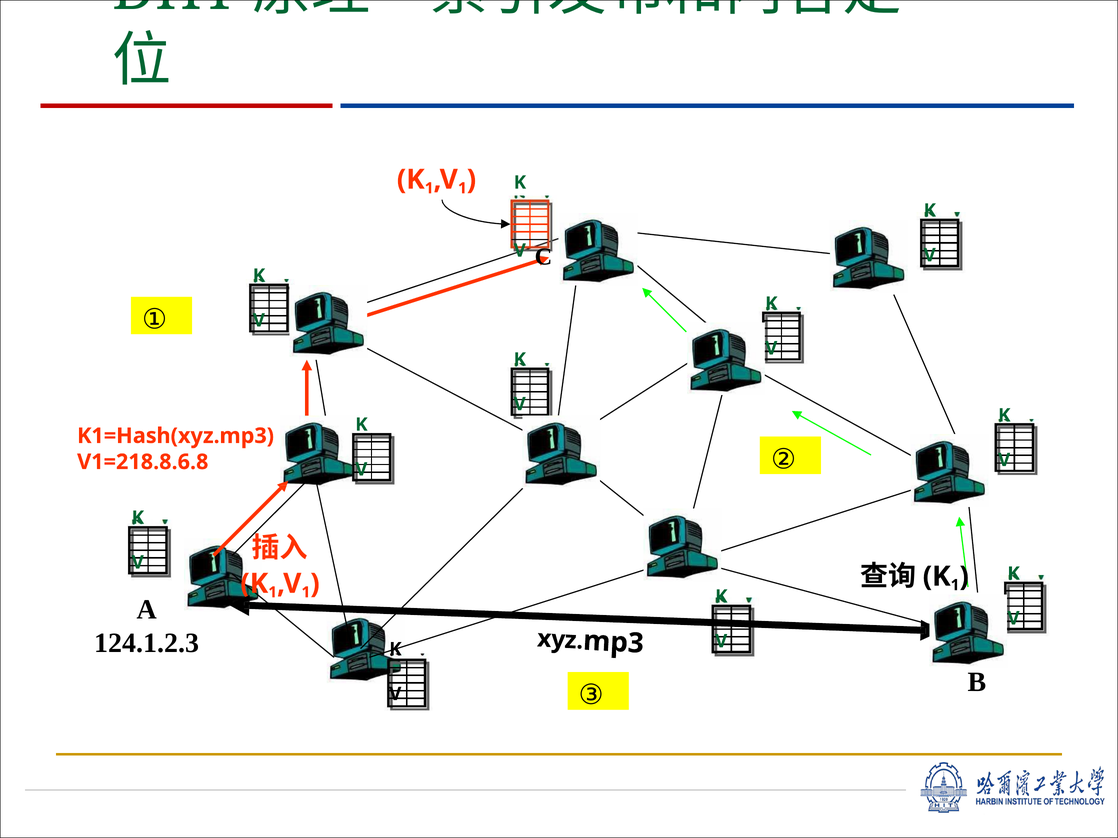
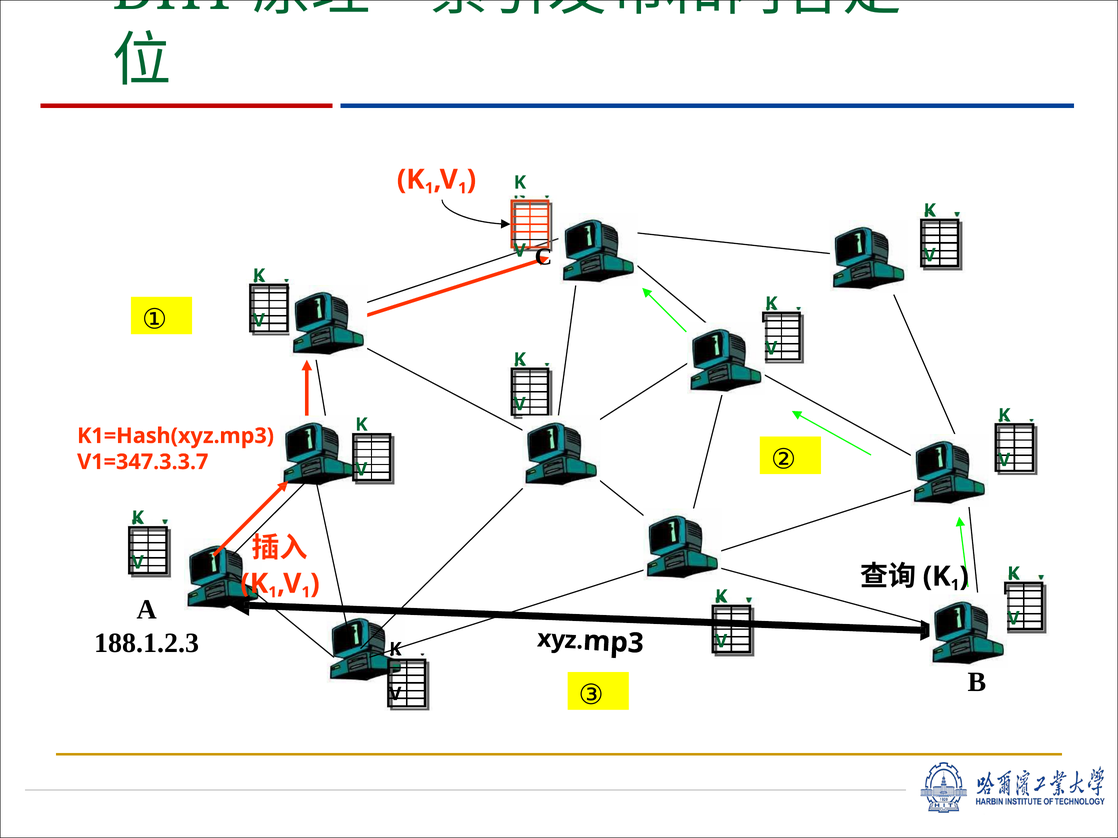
V1=218.8.6.8: V1=218.8.6.8 -> V1=347.3.3.7 (143, 462)
124.1.2.3: 124.1.2.3 -> 188.1.2.3 (147, 644)
